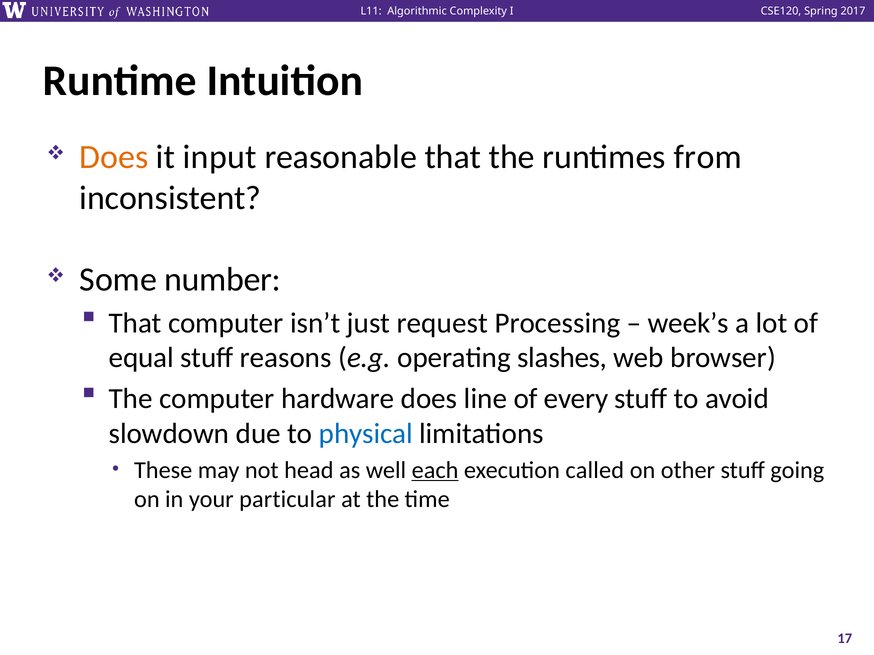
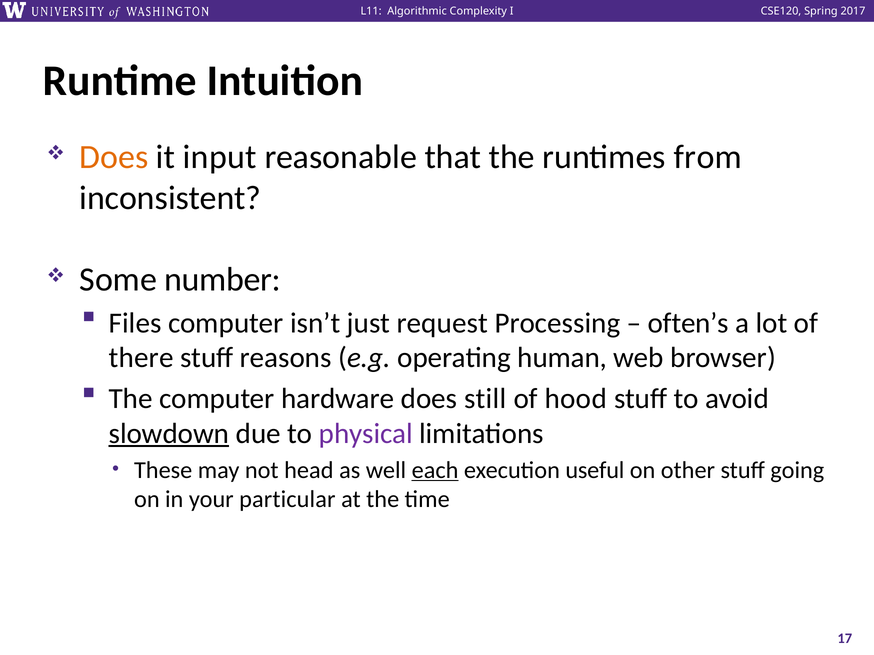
That: That -> Files (135, 323)
week’s: week’s -> often’s (688, 323)
equal: equal -> there (141, 358)
slashes: slashes -> human (562, 358)
line: line -> still (485, 399)
every: every -> hood (576, 399)
slowdown underline: none -> present (169, 434)
physical colour: blue -> purple (366, 434)
called: called -> useful (595, 470)
